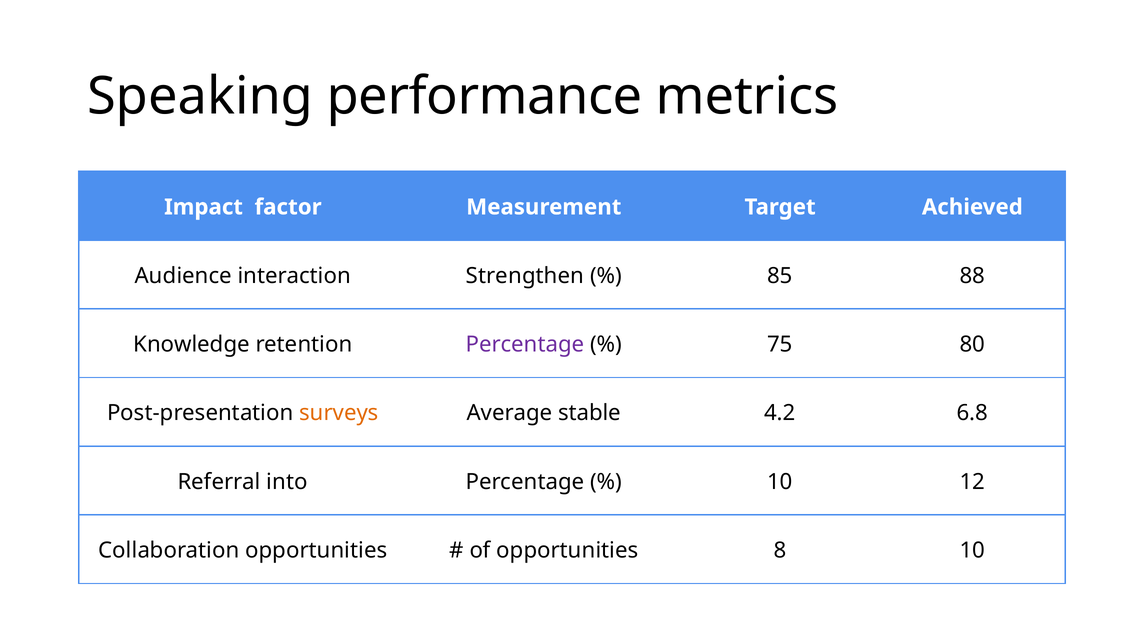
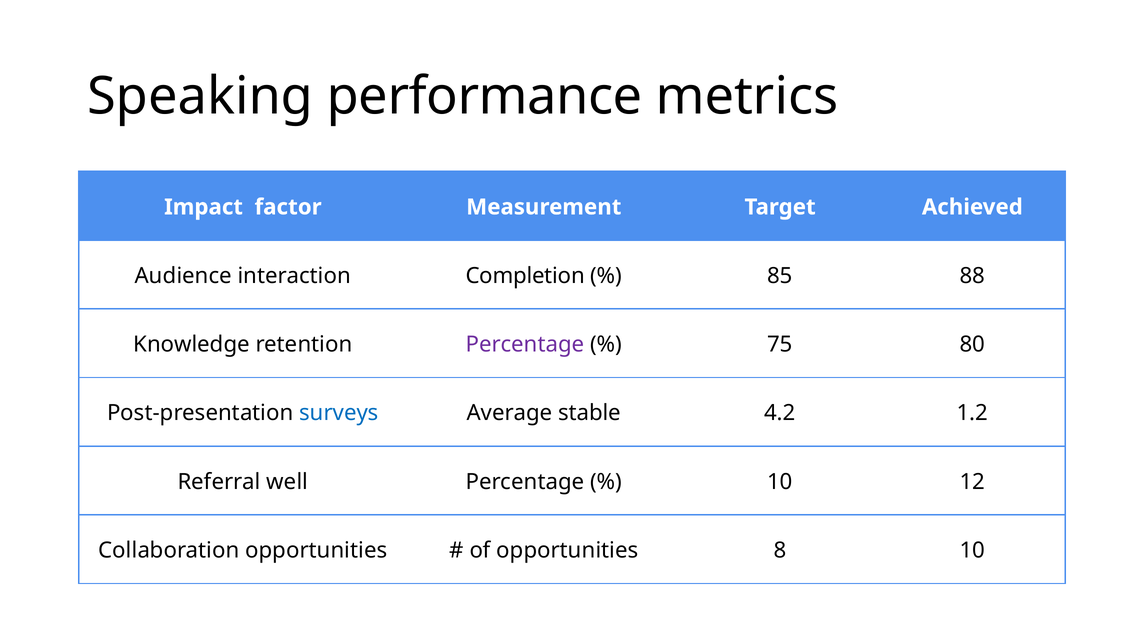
Strengthen: Strengthen -> Completion (525, 276)
surveys colour: orange -> blue (339, 413)
6.8: 6.8 -> 1.2 (972, 413)
into: into -> well (287, 481)
